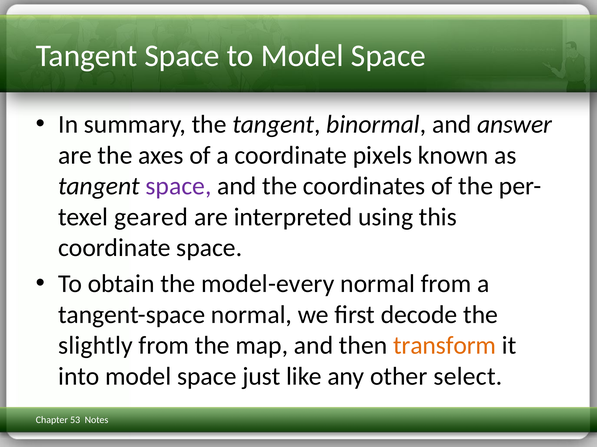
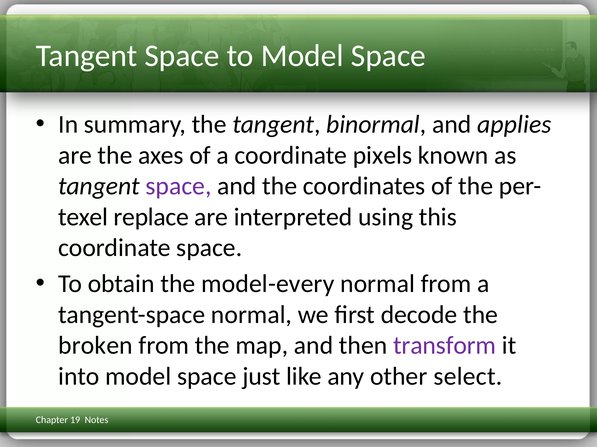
answer: answer -> applies (514, 125)
geared: geared -> replace (151, 217)
slightly: slightly -> broken (95, 346)
transform colour: orange -> purple (445, 346)
53: 53 -> 19 (75, 421)
